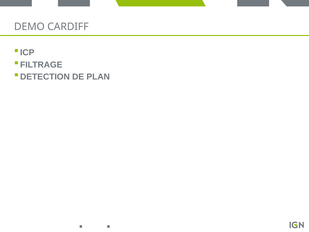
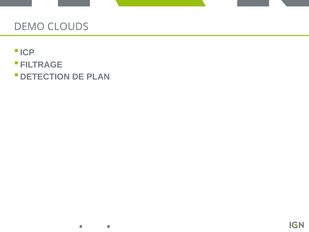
CARDIFF: CARDIFF -> CLOUDS (68, 27)
